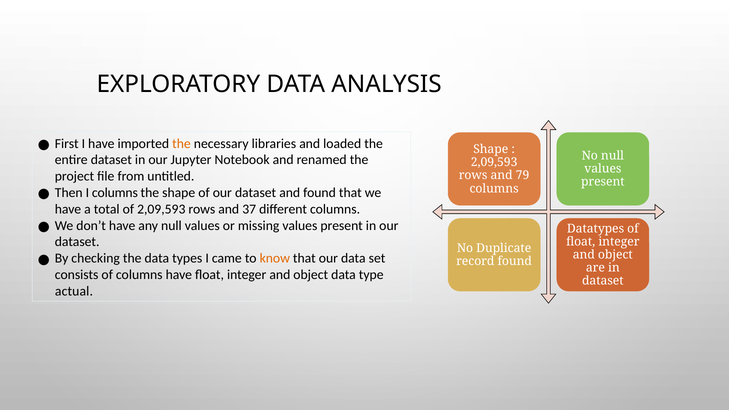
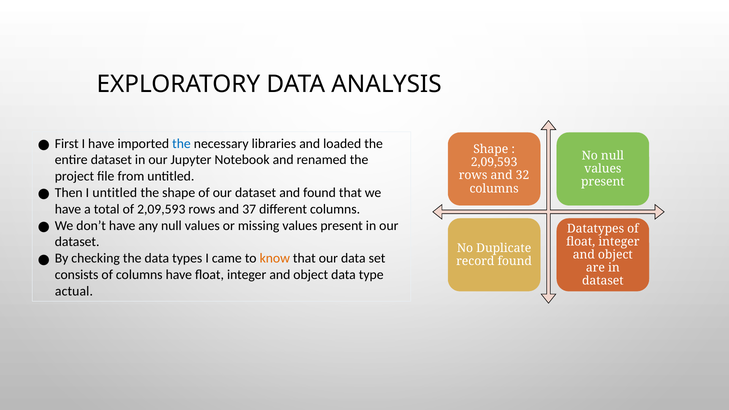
the colour: orange -> blue (182, 144)
79: 79 -> 32 (523, 175)
I columns: columns -> untitled (115, 193)
